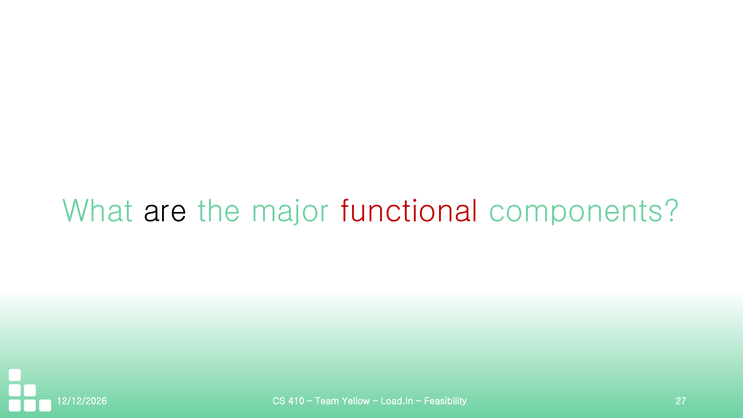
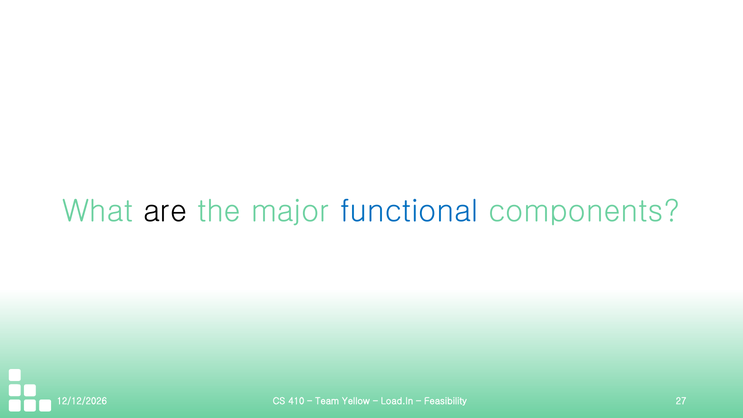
functional colour: red -> blue (409, 211)
